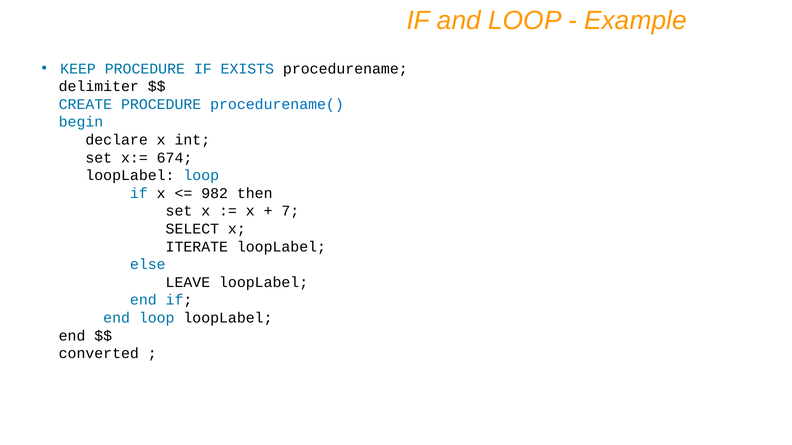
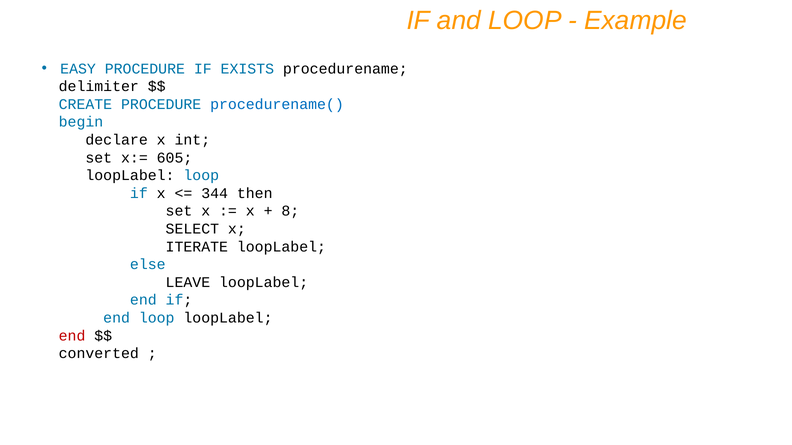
KEEP: KEEP -> EASY (78, 69)
674: 674 -> 605 (175, 158)
982: 982 -> 344 (215, 193)
7: 7 -> 8 (290, 211)
end colour: black -> red (72, 336)
